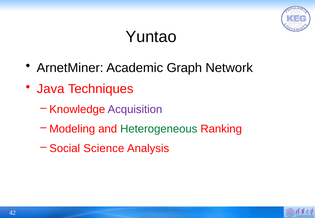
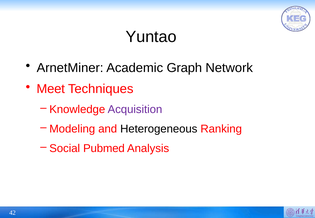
Java: Java -> Meet (51, 89)
Heterogeneous colour: green -> black (159, 129)
Science: Science -> Pubmed (104, 148)
